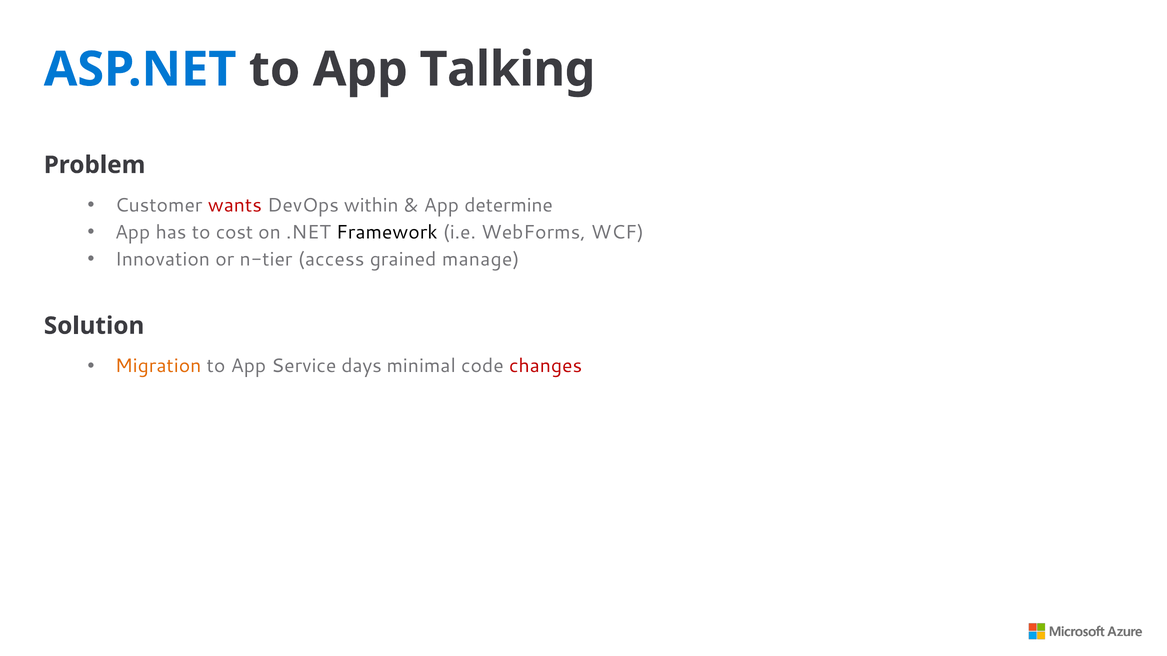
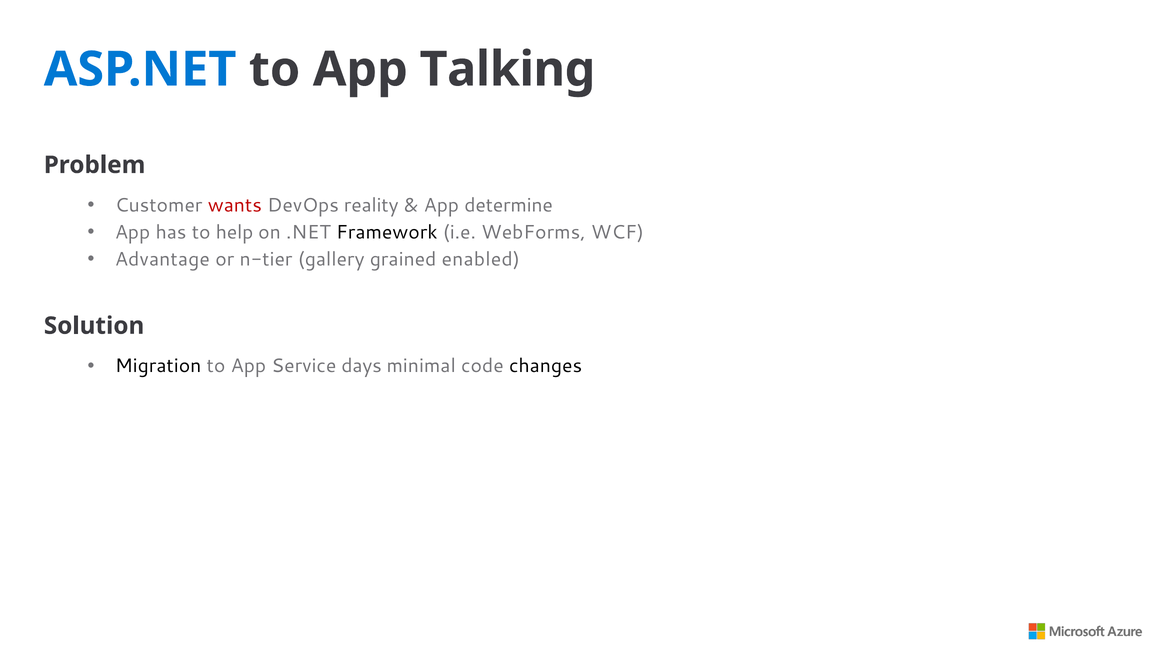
within: within -> reality (371, 205)
cost: cost -> help (235, 232)
Innovation: Innovation -> Advantage (162, 259)
access: access -> gallery (331, 259)
manage: manage -> enabled (481, 259)
Migration colour: orange -> black (158, 366)
changes colour: red -> black (546, 366)
